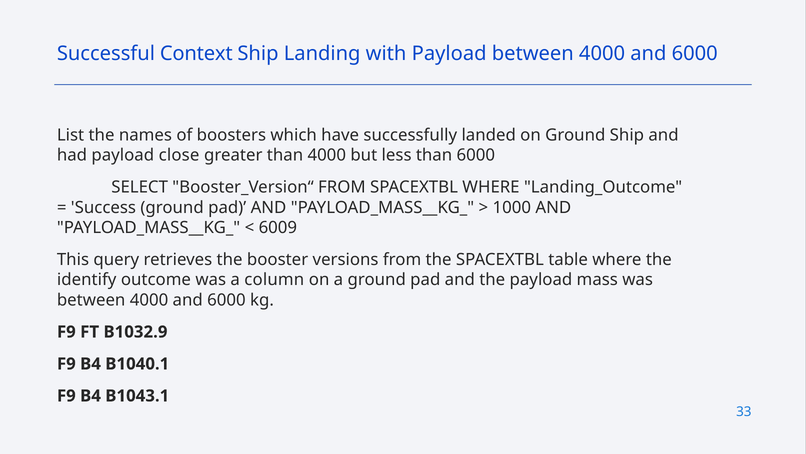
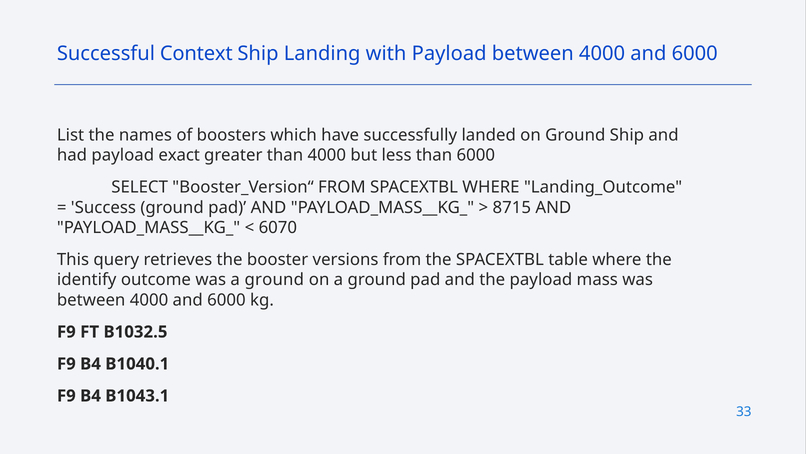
close: close -> exact (179, 155)
1000: 1000 -> 8715 (512, 207)
6009: 6009 -> 6070 (278, 227)
was a column: column -> ground (274, 279)
B1032.9: B1032.9 -> B1032.5 (135, 331)
